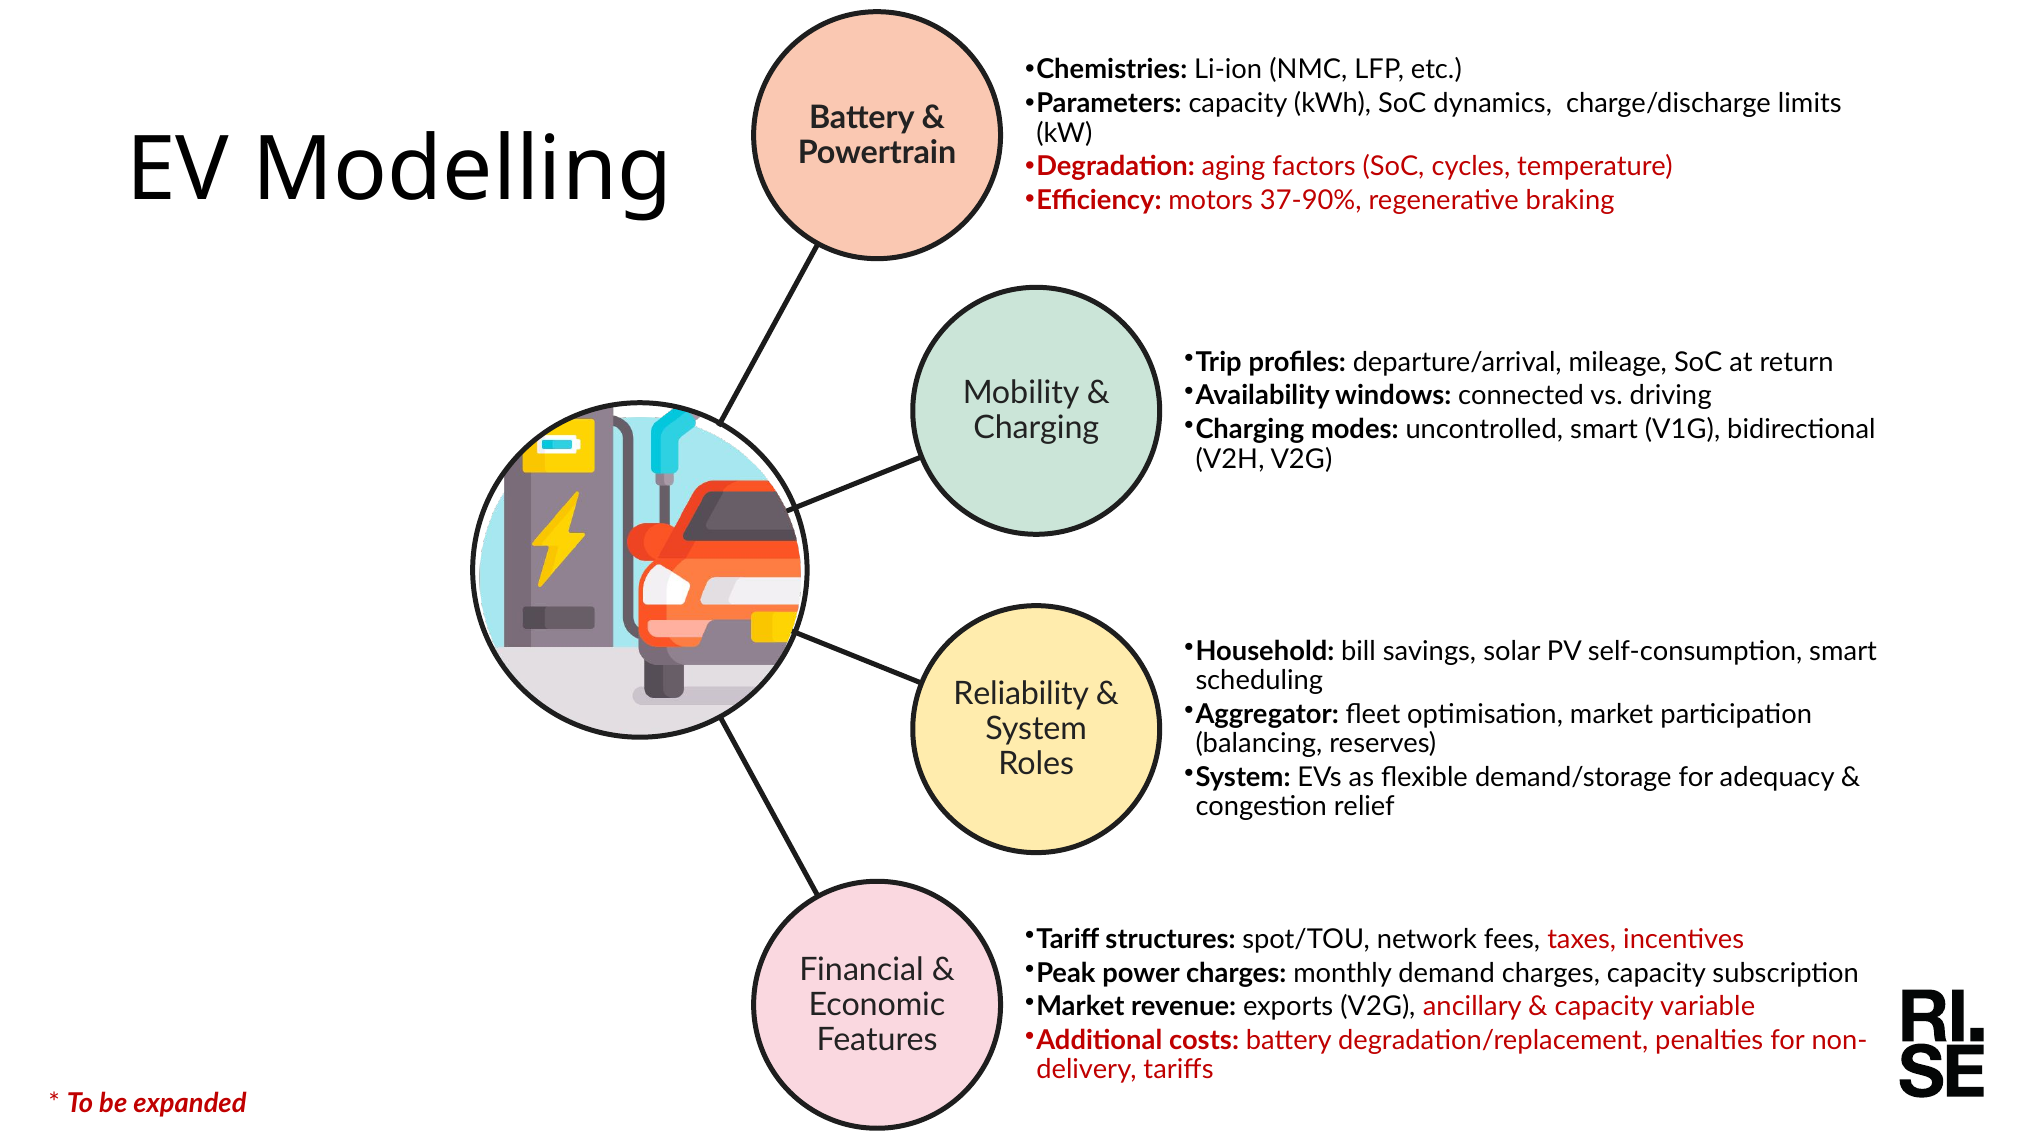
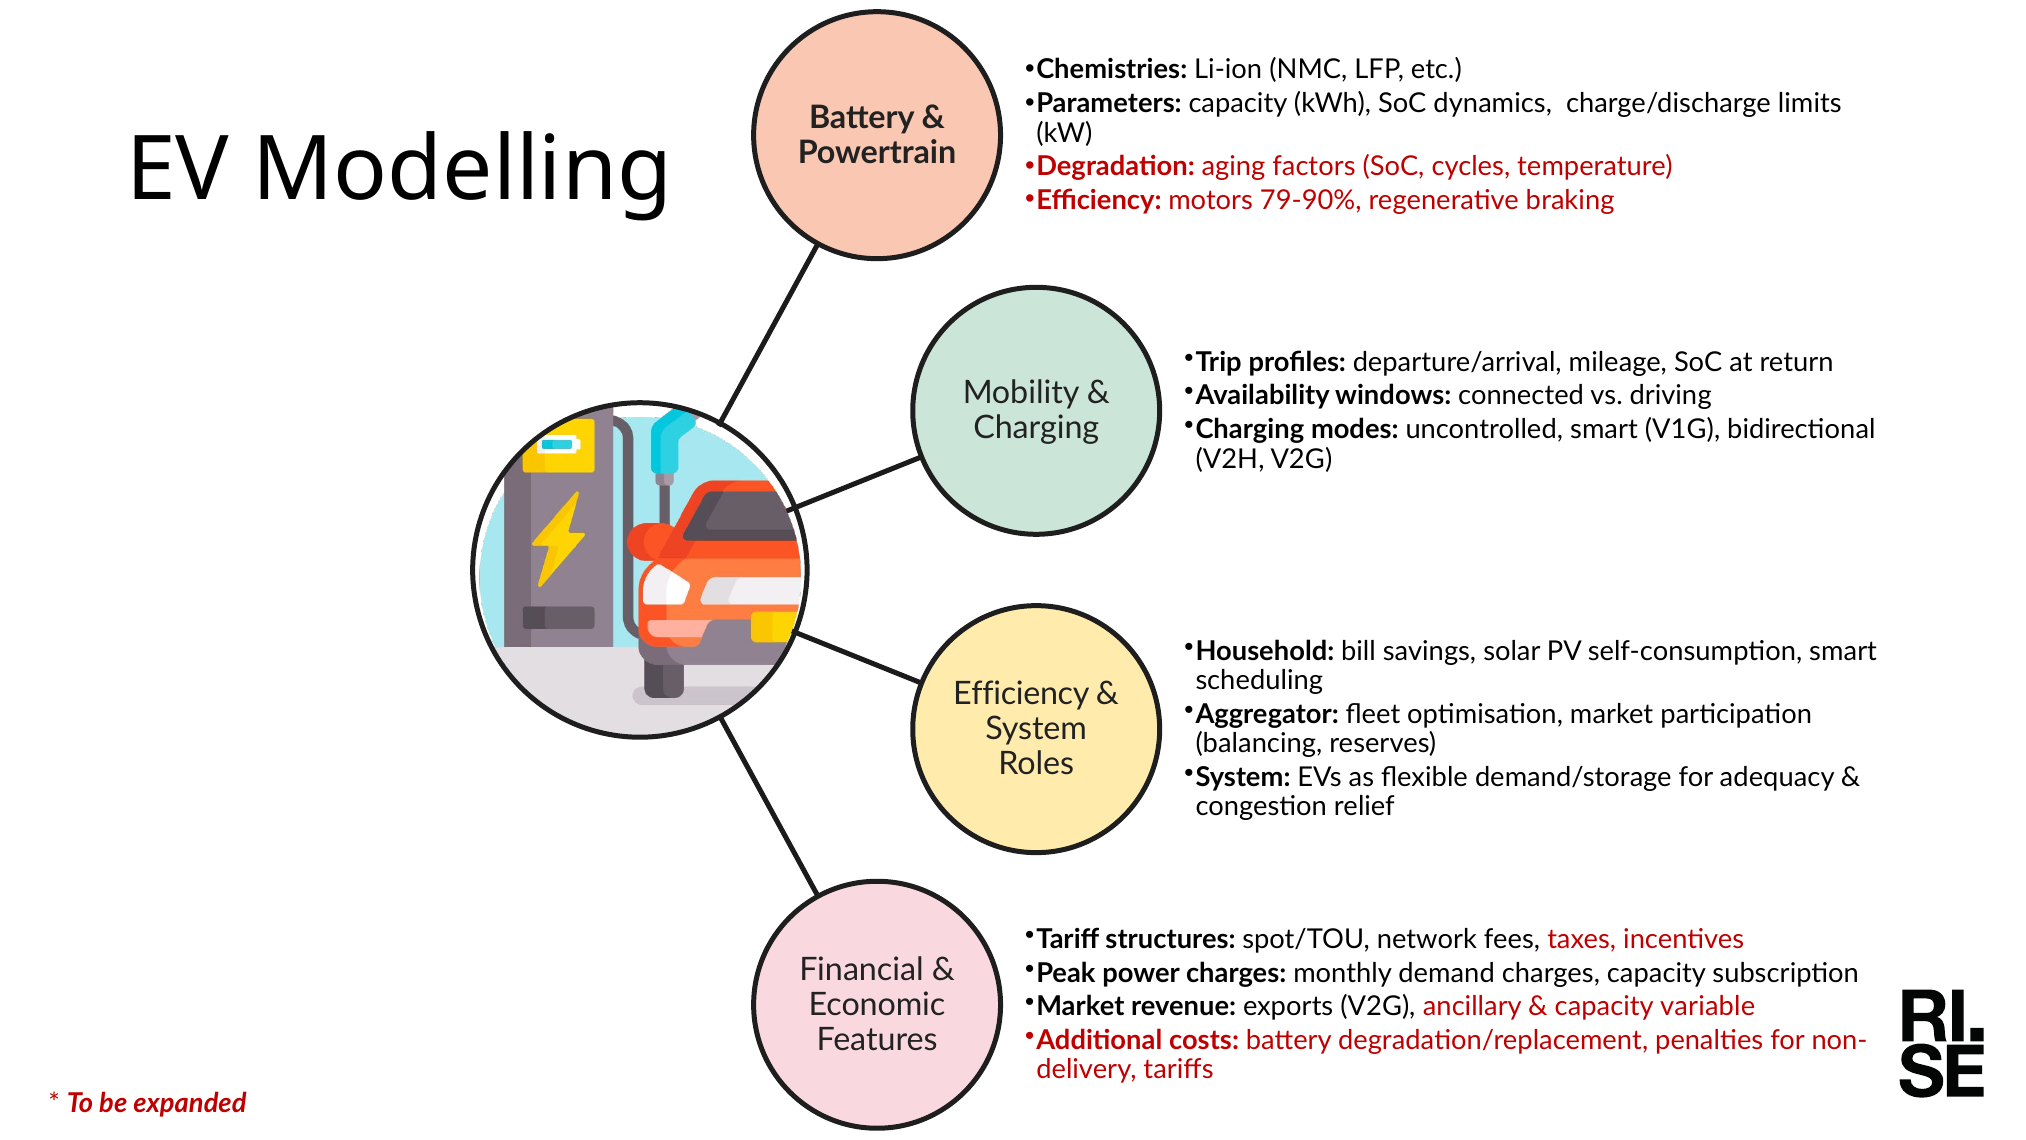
37-90%: 37-90% -> 79-90% (1311, 200)
Reliability: Reliability -> Efficiency (1021, 694)
